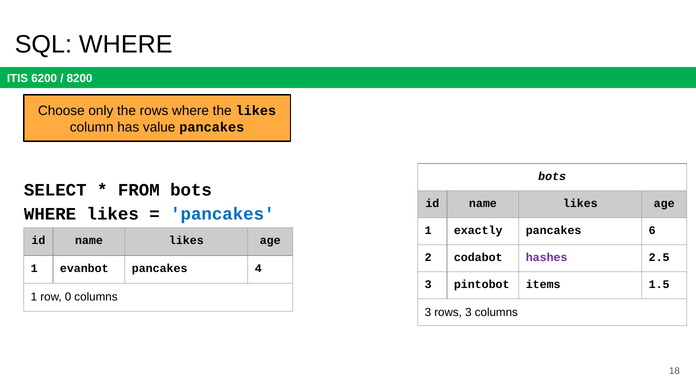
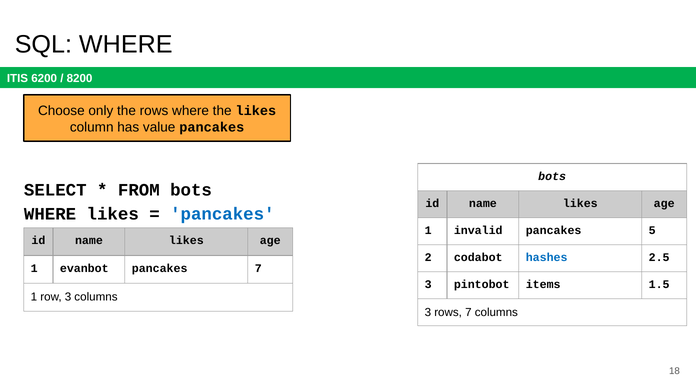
exactly: exactly -> invalid (478, 230)
6: 6 -> 5 (652, 230)
hashes colour: purple -> blue (547, 257)
pancakes 4: 4 -> 7 (258, 268)
row 0: 0 -> 3 (68, 297)
rows 3: 3 -> 7 (468, 312)
